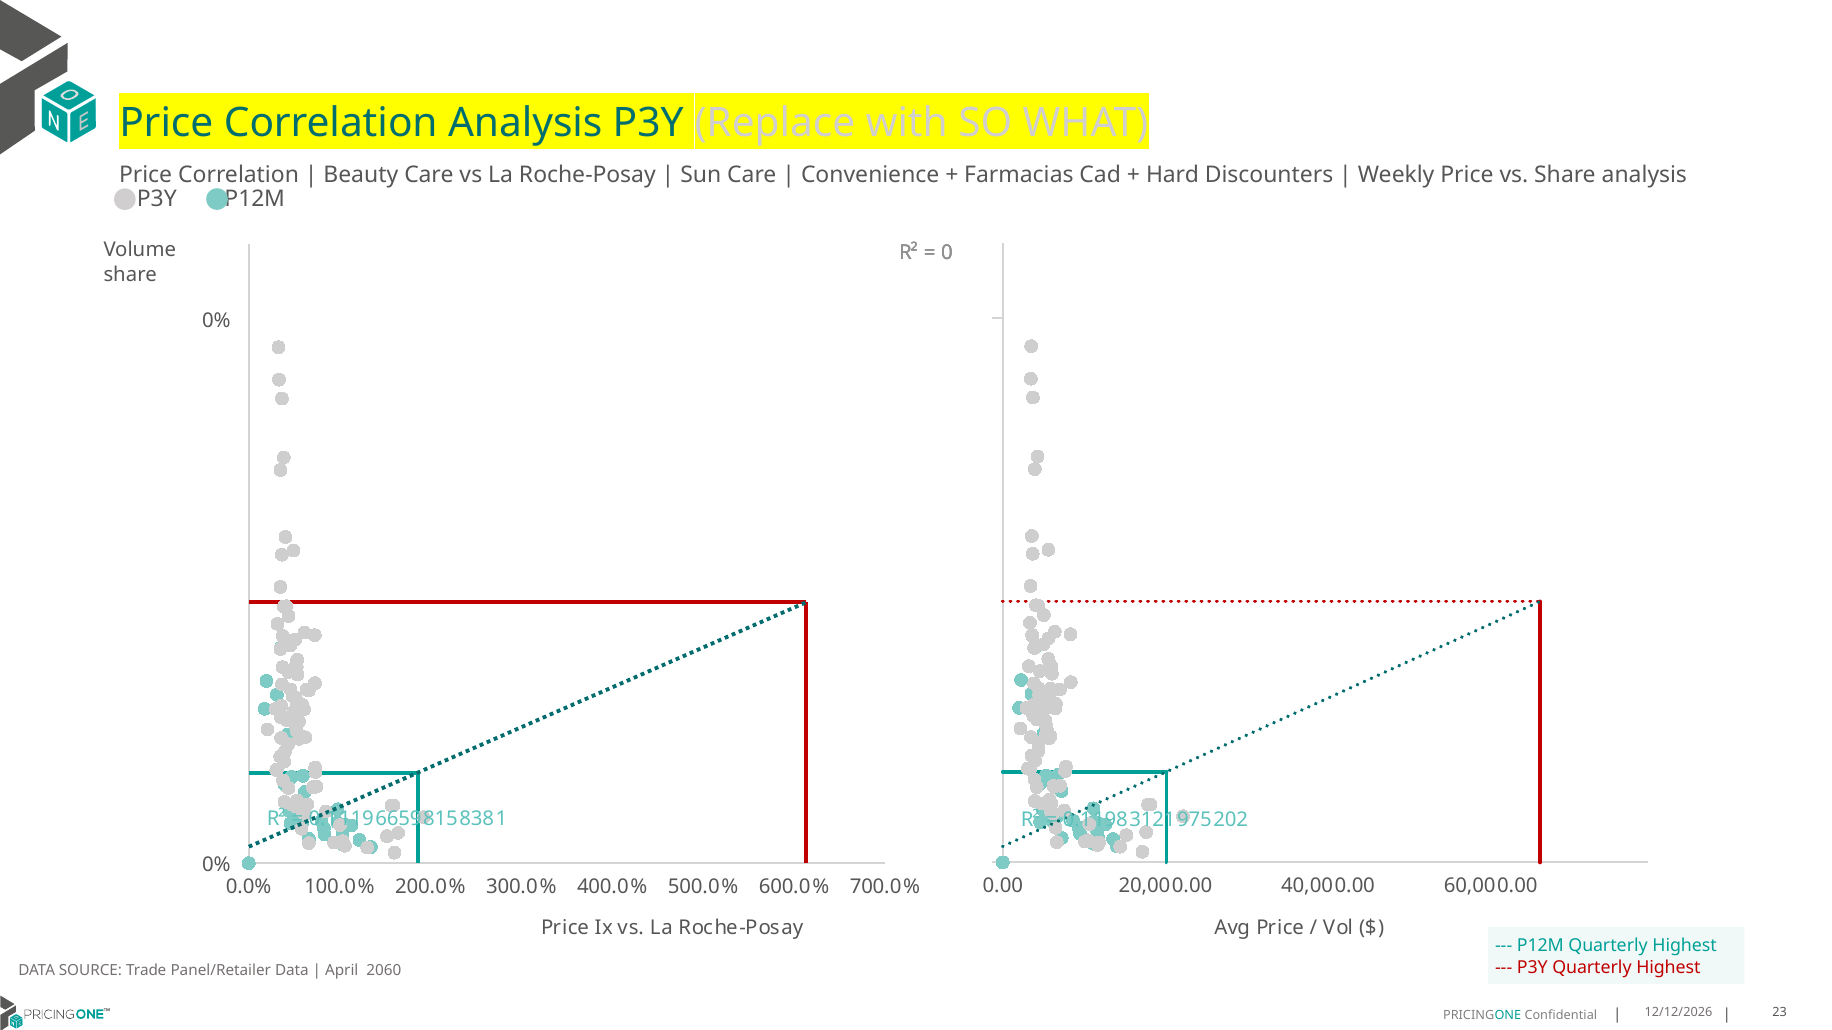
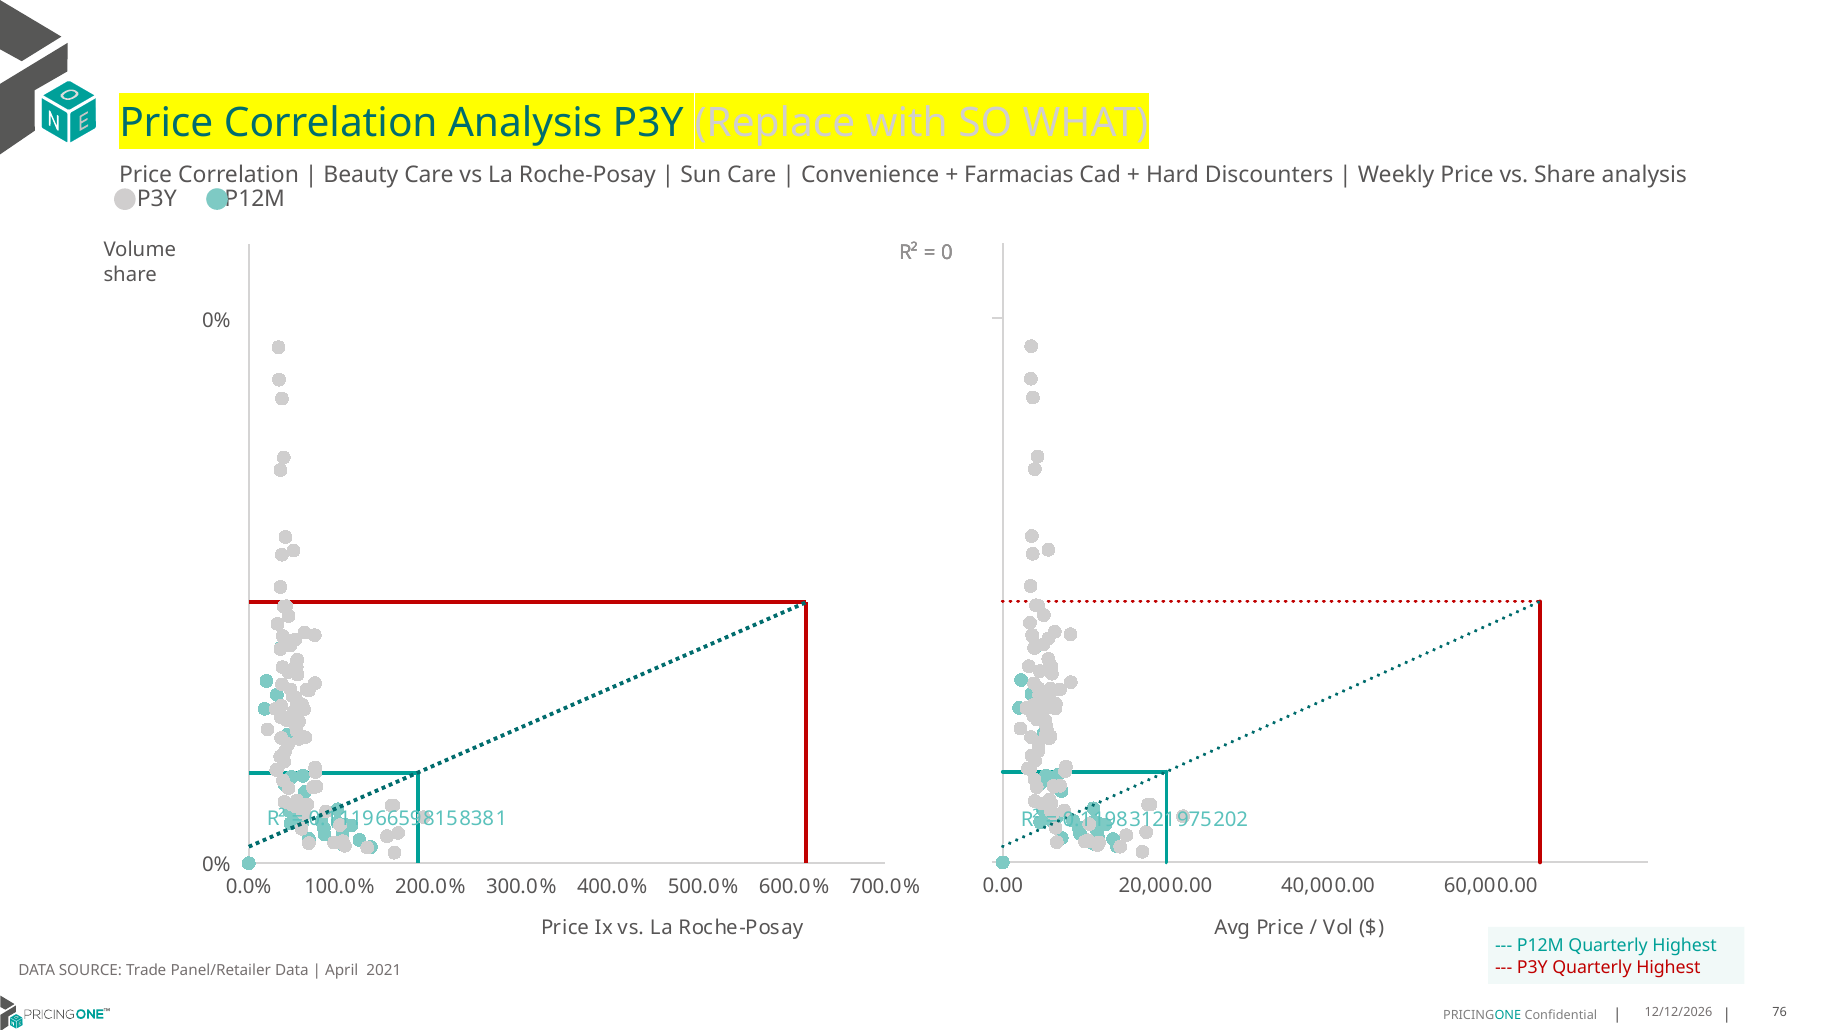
2060: 2060 -> 2021 (384, 971)
23: 23 -> 76 (1780, 1013)
